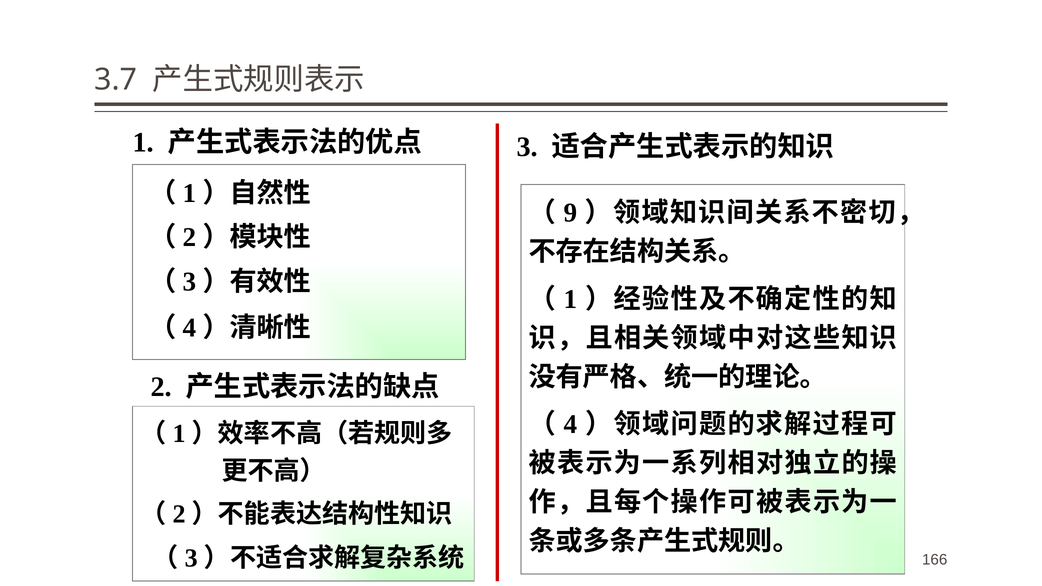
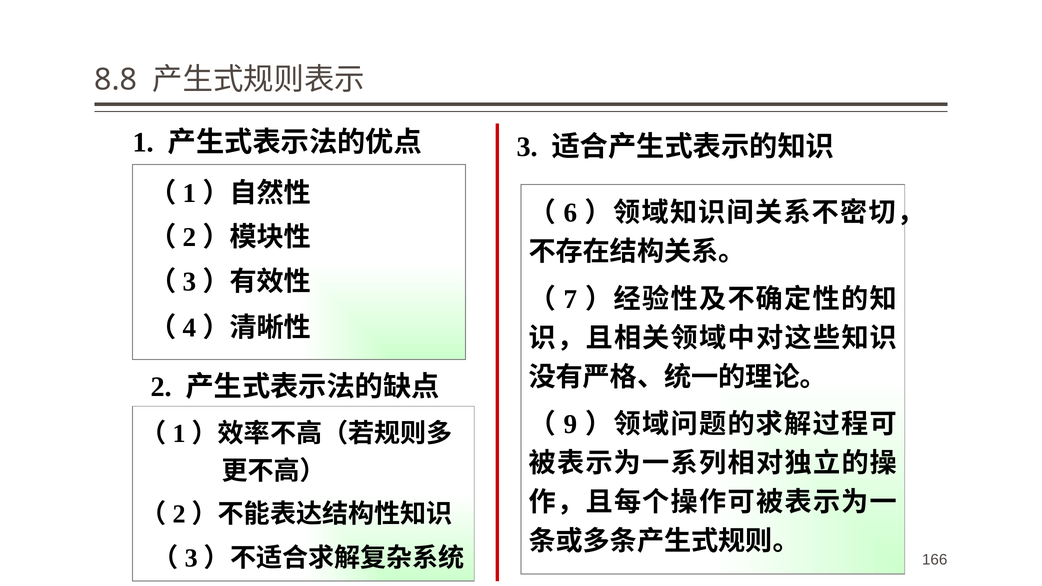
3.7: 3.7 -> 8.8 (116, 80)
9: 9 -> 6 (570, 213)
1: 1 -> 7 (570, 299)
4: 4 -> 9 (570, 424)
